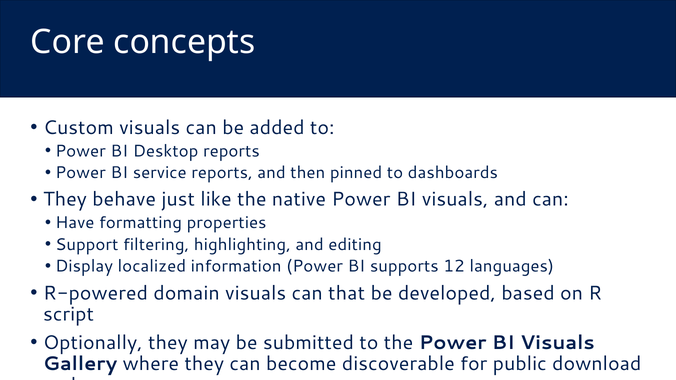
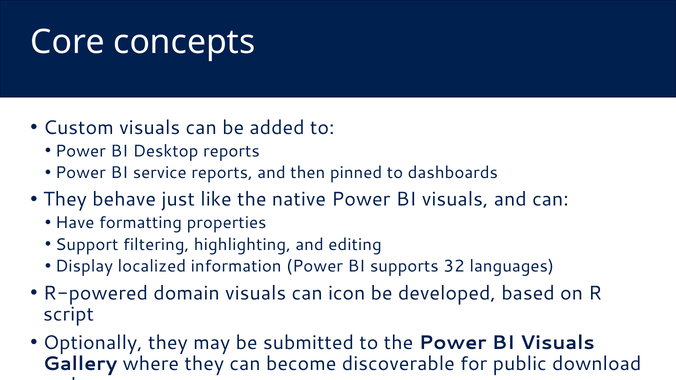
12: 12 -> 32 (454, 266)
that: that -> icon (347, 293)
